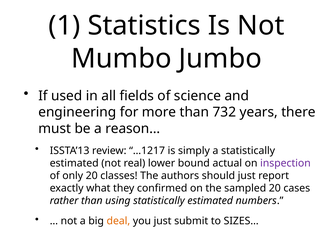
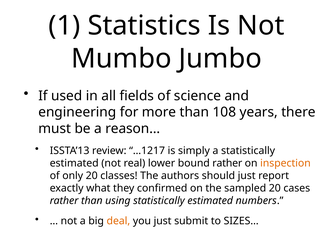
732: 732 -> 108 (224, 112)
bound actual: actual -> rather (227, 163)
inspection colour: purple -> orange (285, 163)
